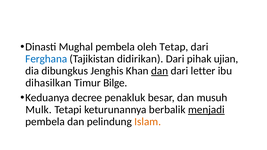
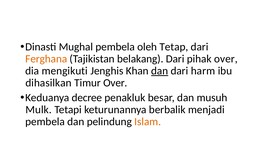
Ferghana colour: blue -> orange (46, 59)
didirikan: didirikan -> belakang (140, 59)
pihak ujian: ujian -> over (226, 59)
dibungkus: dibungkus -> mengikuti (65, 71)
letter: letter -> harm (203, 71)
Timur Bilge: Bilge -> Over (115, 83)
menjadi underline: present -> none (206, 110)
